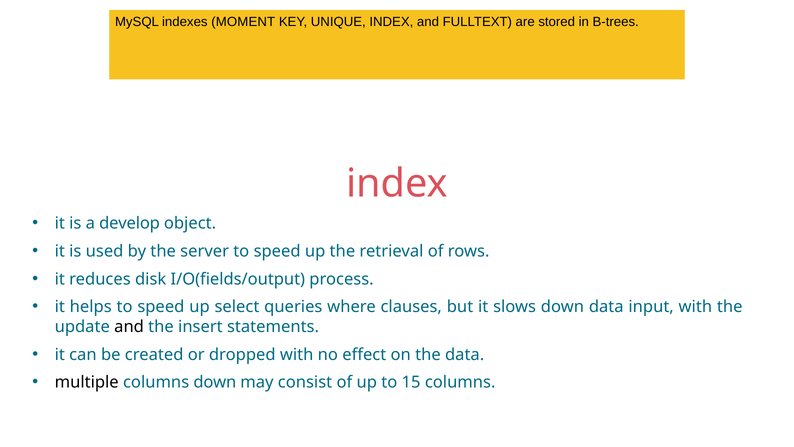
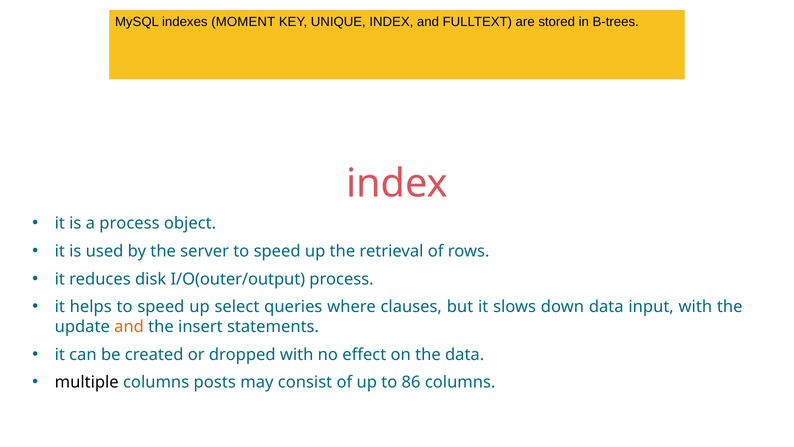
a develop: develop -> process (129, 223)
I/O(fields/output: I/O(fields/output -> I/O(outer/output (238, 279)
and colour: black -> orange (129, 326)
columns down: down -> posts (215, 382)
15: 15 -> 86 (411, 382)
